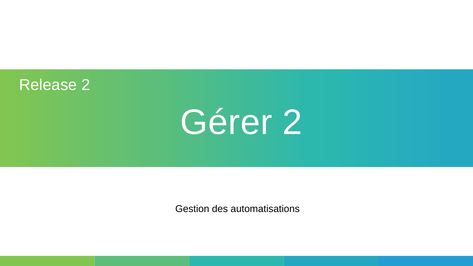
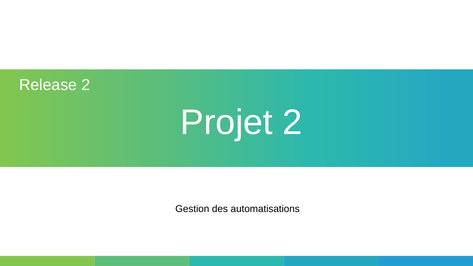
Gérer: Gérer -> Projet (226, 122)
